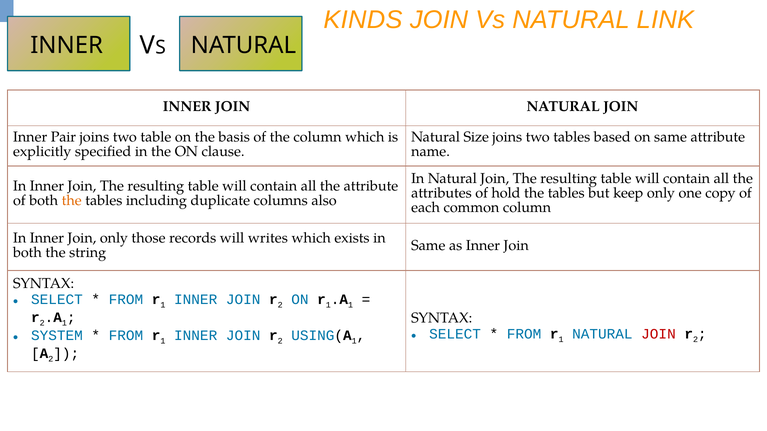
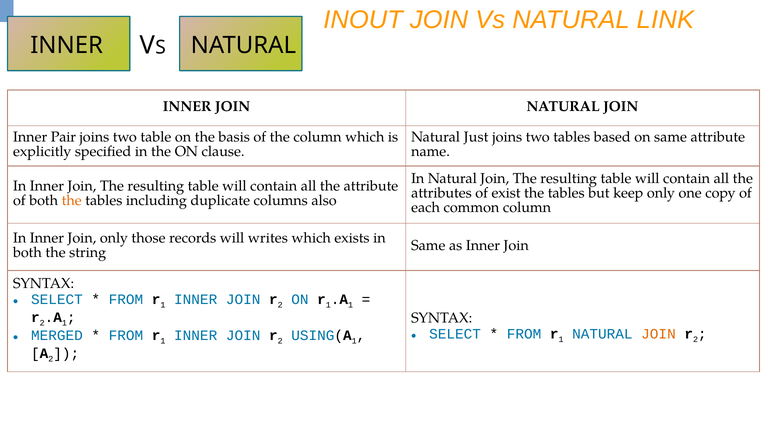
KINDS: KINDS -> INOUT (363, 20)
Size: Size -> Just (476, 137)
hold: hold -> exist (506, 193)
JOIN colour: red -> orange (658, 334)
SYSTEM: SYSTEM -> MERGED (57, 336)
